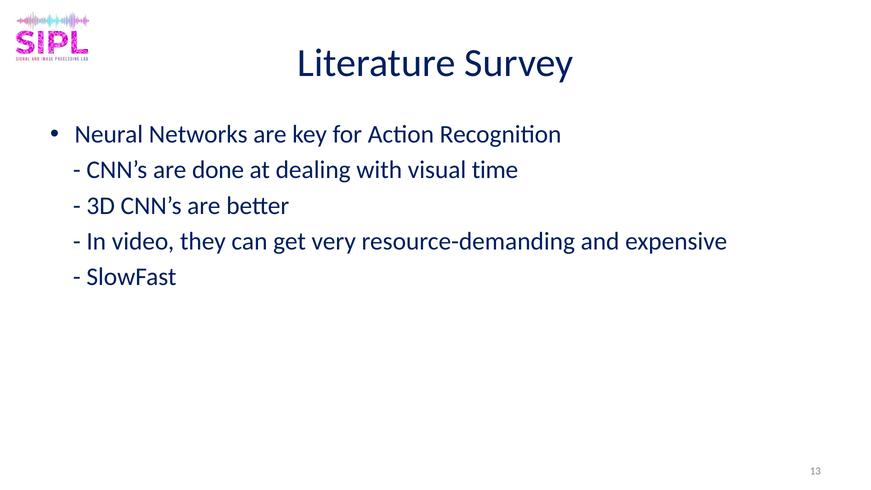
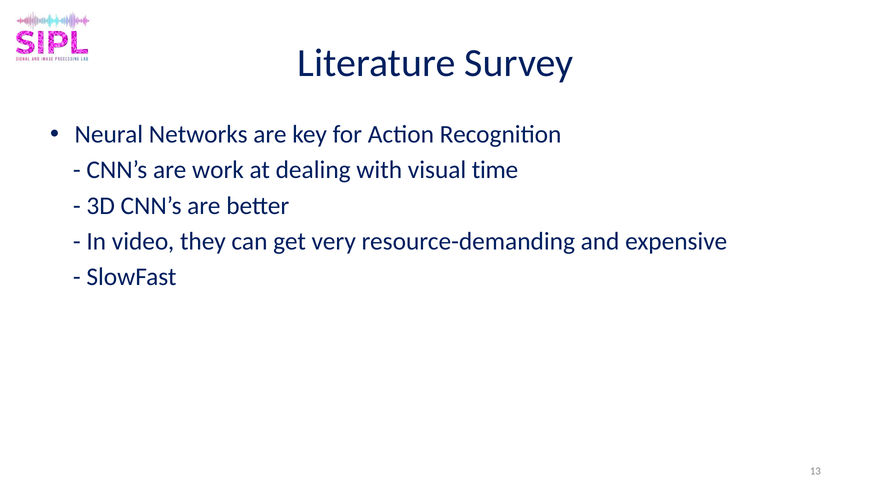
done: done -> work (218, 170)
